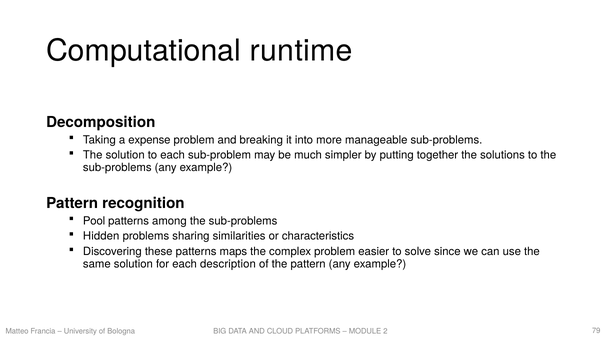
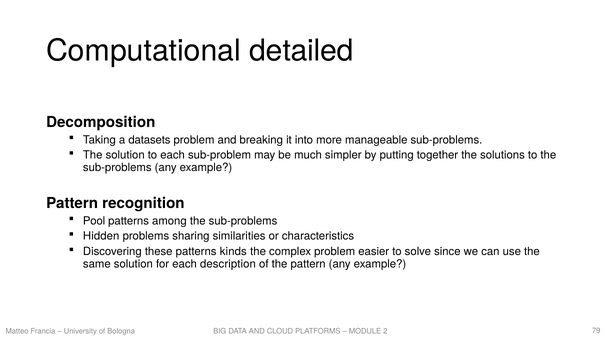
runtime: runtime -> detailed (302, 51)
expense: expense -> datasets (149, 140)
maps: maps -> kinds (233, 252)
